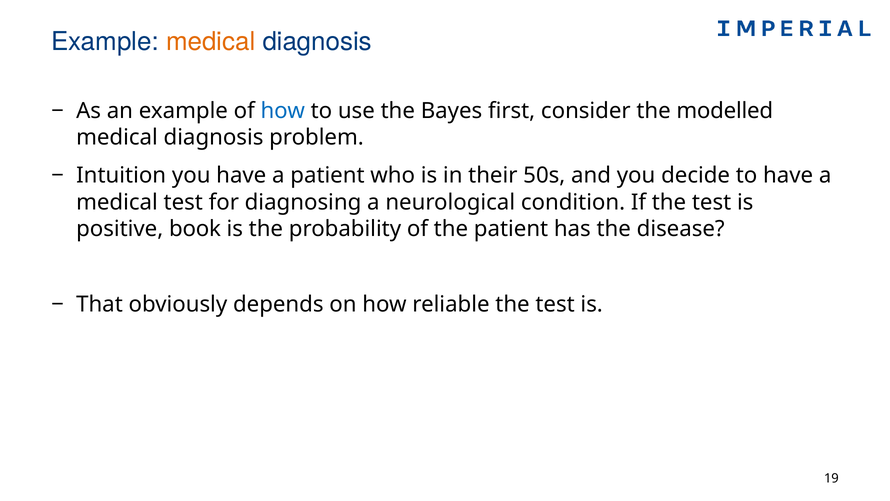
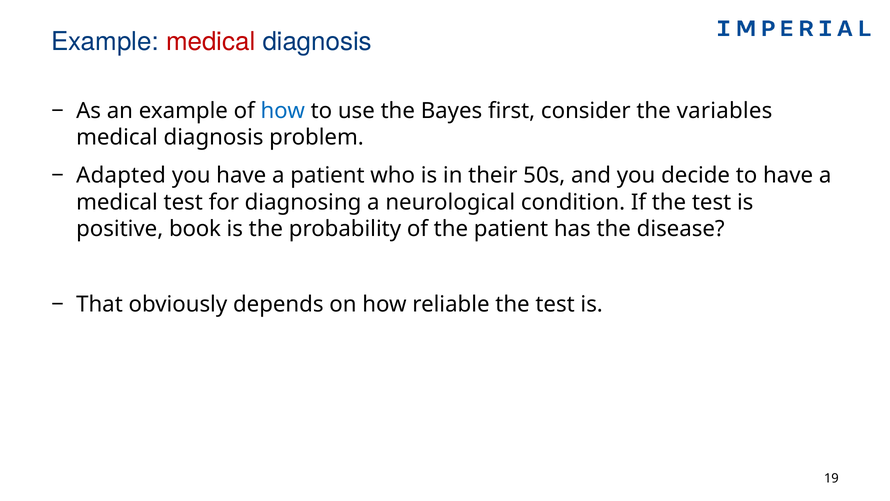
medical colour: orange -> red (211, 42)
modelled: modelled -> variables (725, 111)
Intuition: Intuition -> Adapted (121, 175)
